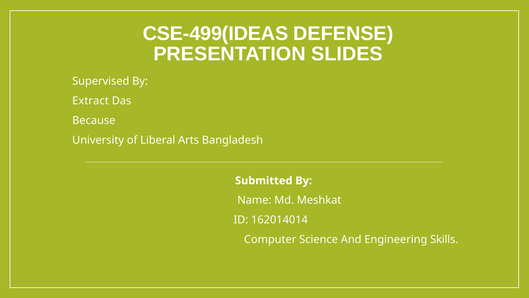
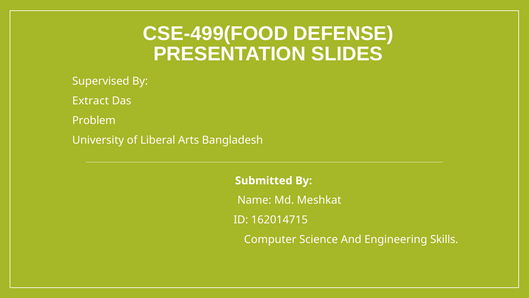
CSE-499(IDEAS: CSE-499(IDEAS -> CSE-499(FOOD (215, 34)
Because: Because -> Problem (94, 120)
162014014: 162014014 -> 162014715 (279, 220)
